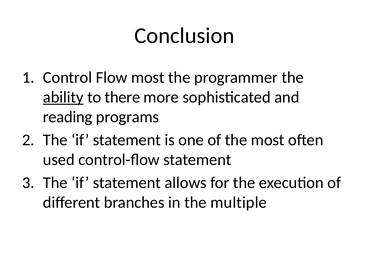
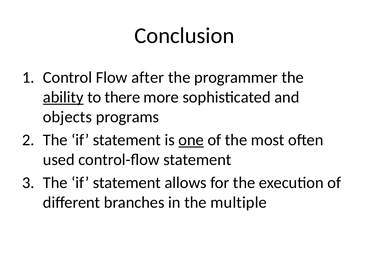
Flow most: most -> after (148, 77)
reading: reading -> objects (67, 117)
one underline: none -> present (191, 140)
